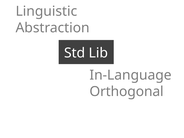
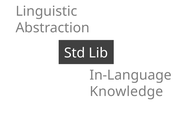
Orthogonal: Orthogonal -> Knowledge (126, 92)
